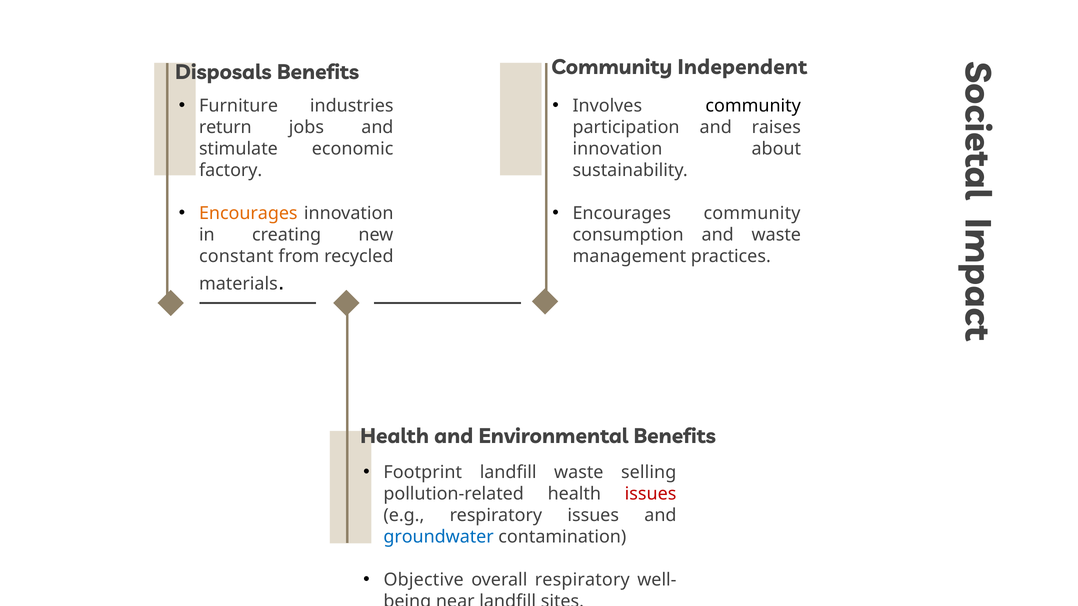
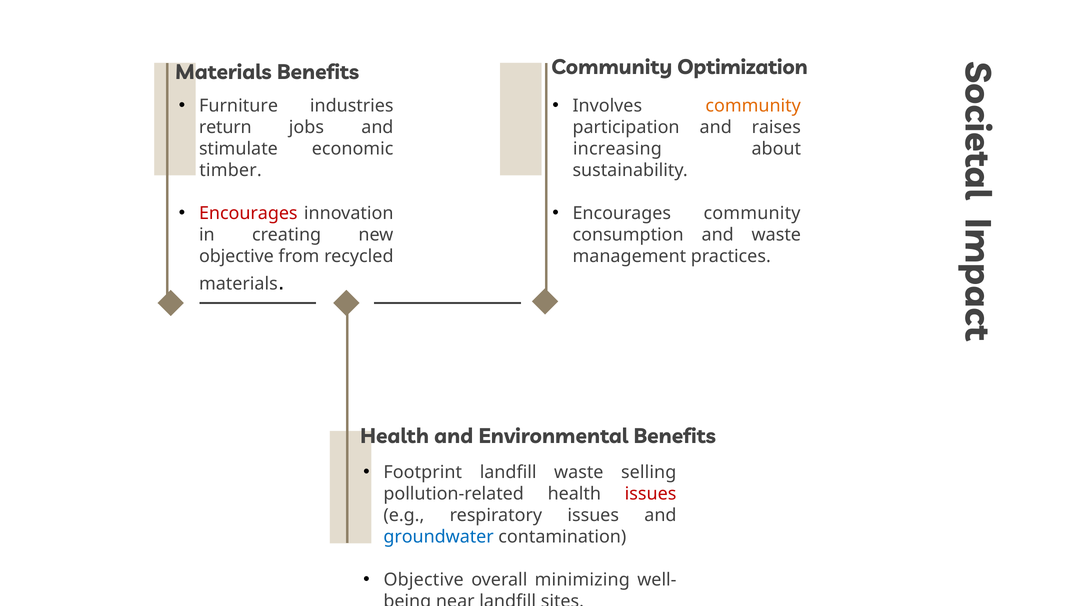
Independent: Independent -> Optimization (743, 67)
Disposals: Disposals -> Materials (223, 73)
community colour: black -> orange (753, 106)
innovation: innovation -> increasing (617, 149)
factory: factory -> timber (231, 170)
Encourages colour: orange -> red (248, 214)
constant: constant -> objective (236, 257)
overall respiratory: respiratory -> minimizing (582, 580)
